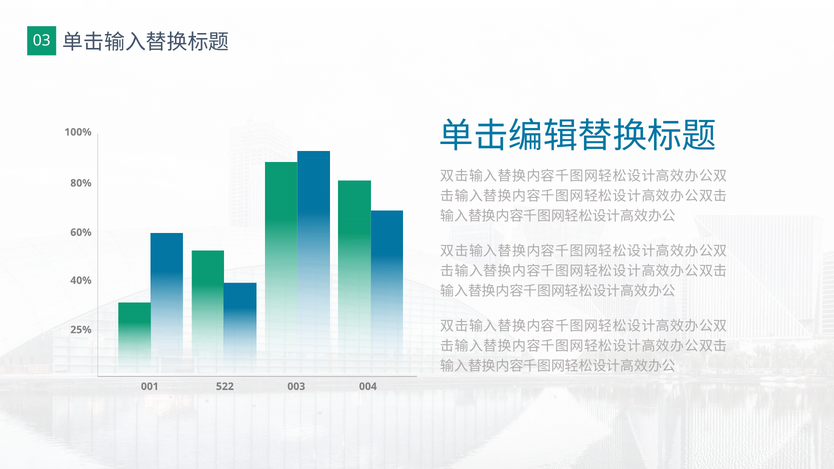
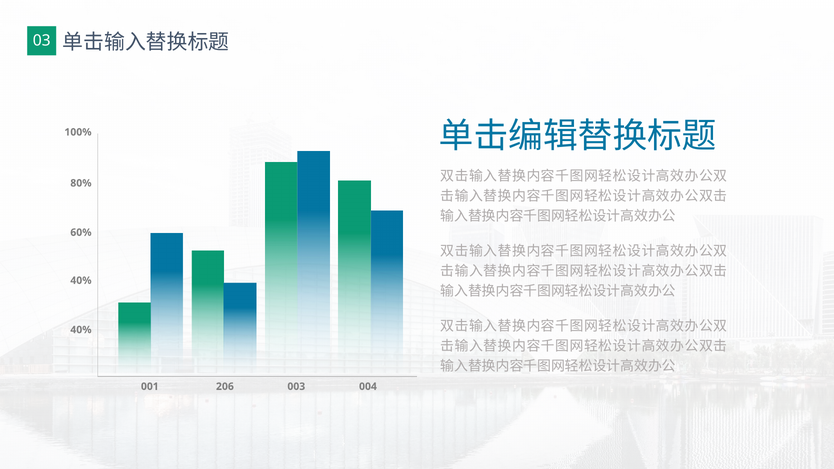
25%: 25% -> 40% (81, 330)
522: 522 -> 206 (225, 387)
